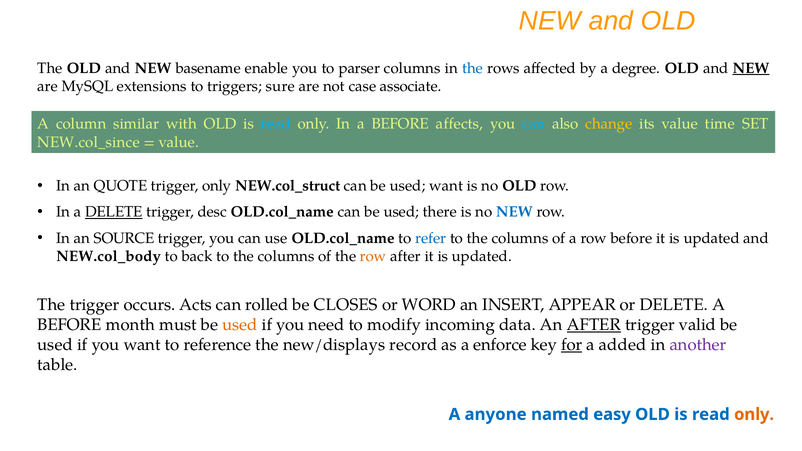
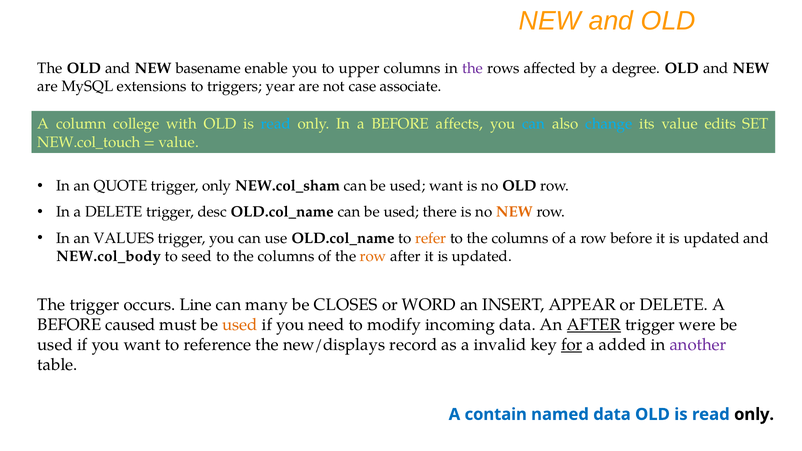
parser: parser -> upper (359, 68)
the colour: blue -> purple (473, 68)
NEW underline: present -> none (751, 68)
sure: sure -> year (280, 86)
similar: similar -> college (136, 124)
change colour: yellow -> light blue (609, 124)
time: time -> edits (720, 124)
NEW.col_since: NEW.col_since -> NEW.col_touch (89, 142)
NEW.col_struct: NEW.col_struct -> NEW.col_sham (288, 186)
DELETE underline: present -> none (114, 212)
NEW colour: blue -> orange (514, 212)
SOURCE: SOURCE -> VALUES (124, 238)
refer colour: blue -> orange (431, 238)
back: back -> seed (197, 256)
Acts: Acts -> Line (196, 305)
rolled: rolled -> many (267, 305)
month: month -> caused (130, 325)
valid: valid -> were (697, 325)
enforce: enforce -> invalid (500, 345)
anyone: anyone -> contain (496, 414)
named easy: easy -> data (612, 414)
only colour: orange -> black (754, 414)
